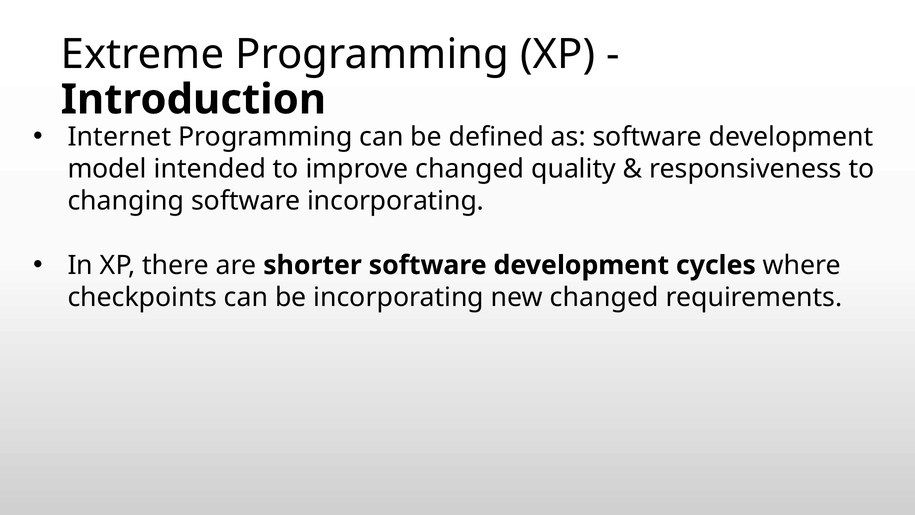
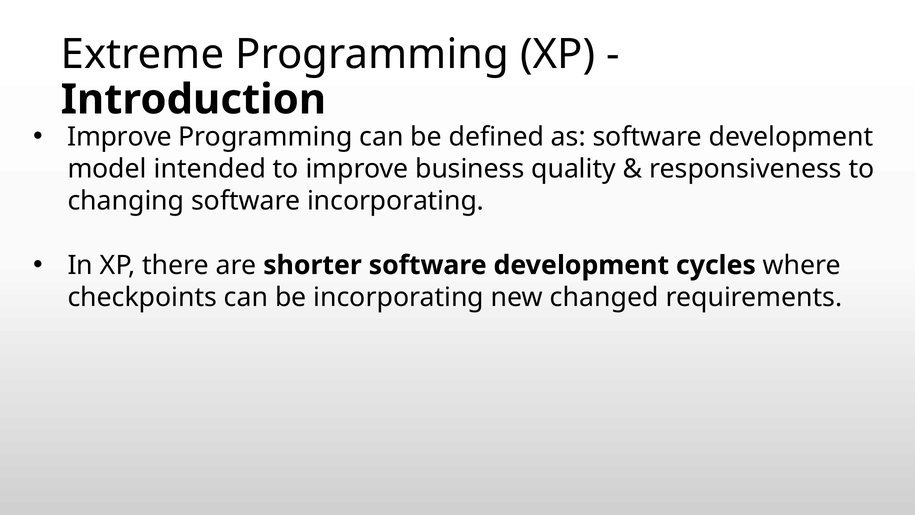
Internet: Internet -> Improve (120, 137)
improve changed: changed -> business (470, 169)
